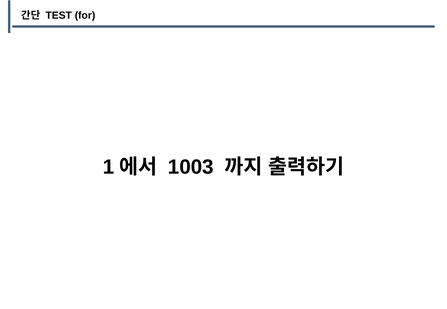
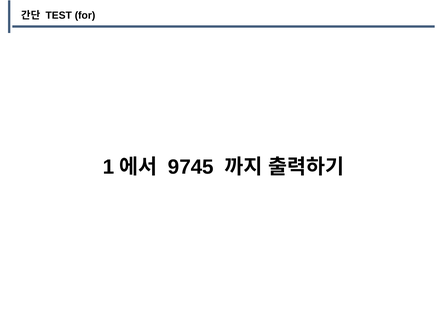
1003: 1003 -> 9745 (191, 167)
